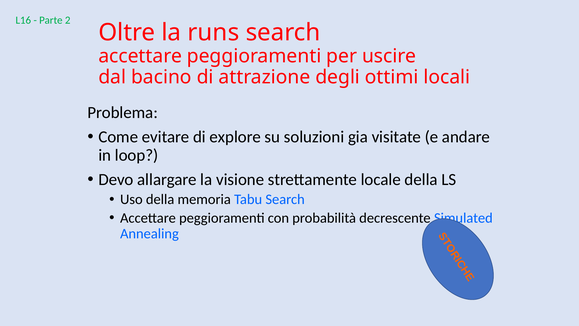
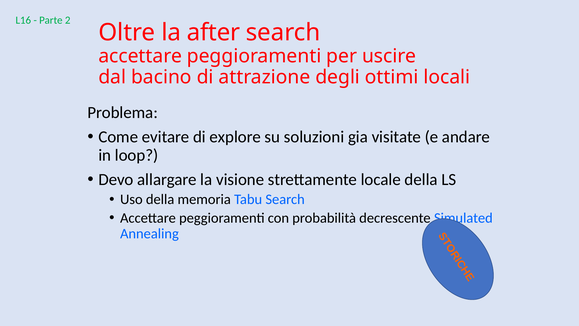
runs: runs -> after (214, 33)
